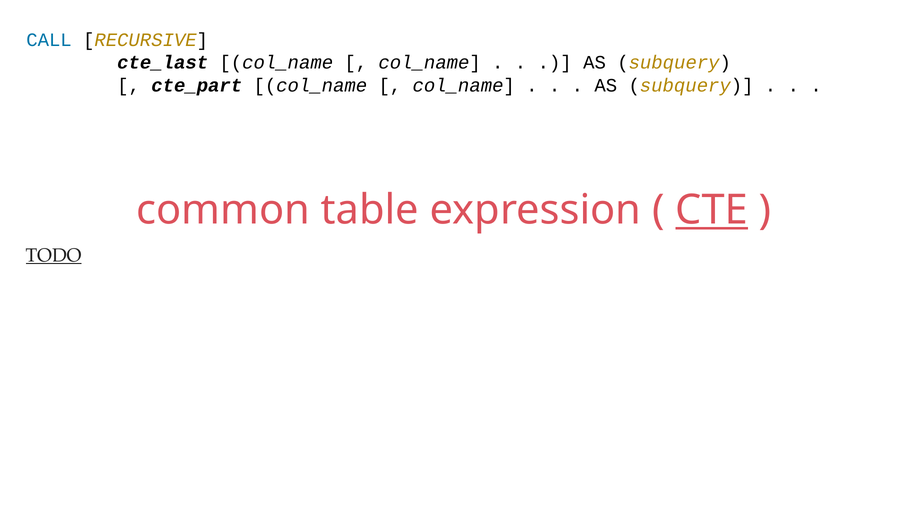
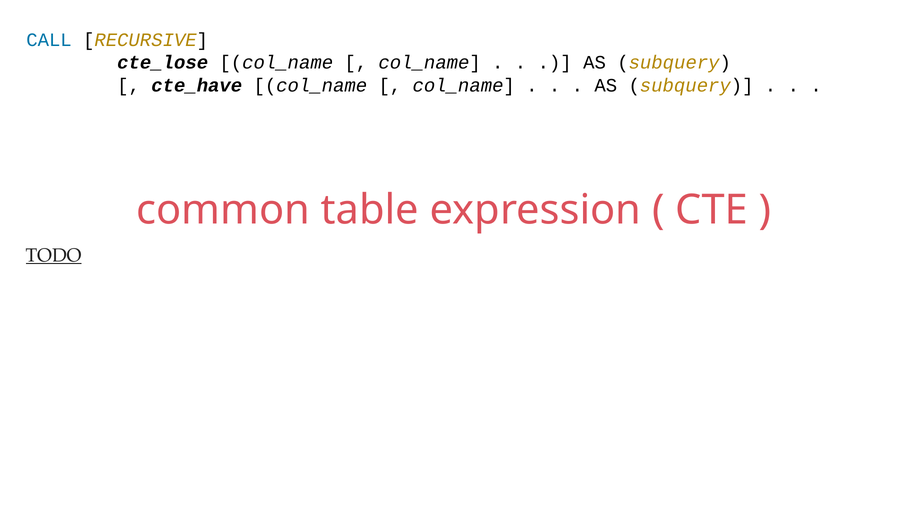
cte_last: cte_last -> cte_lose (163, 63)
cte_part: cte_part -> cte_have (197, 85)
CTE underline: present -> none (712, 210)
